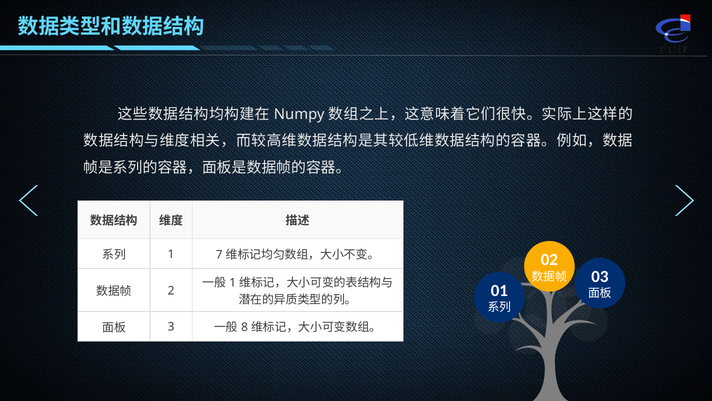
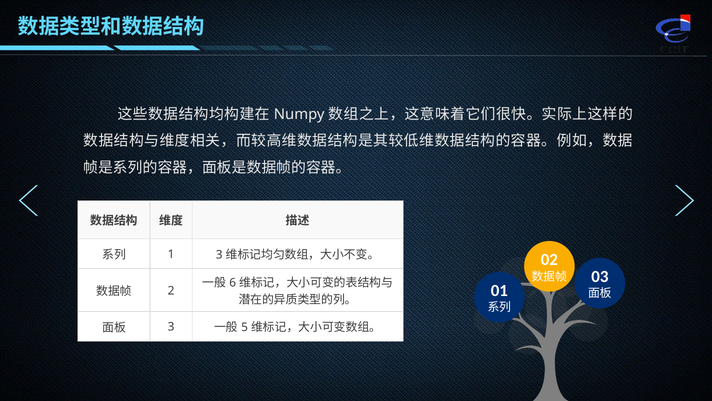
1 7: 7 -> 3 (219, 254)
1: 1 -> 6 (233, 282)
8: 8 -> 5 (245, 327)
